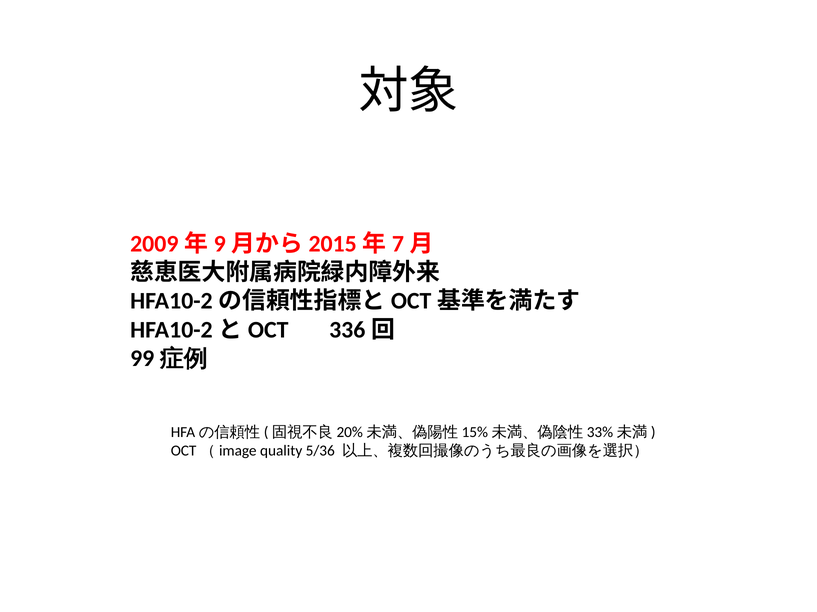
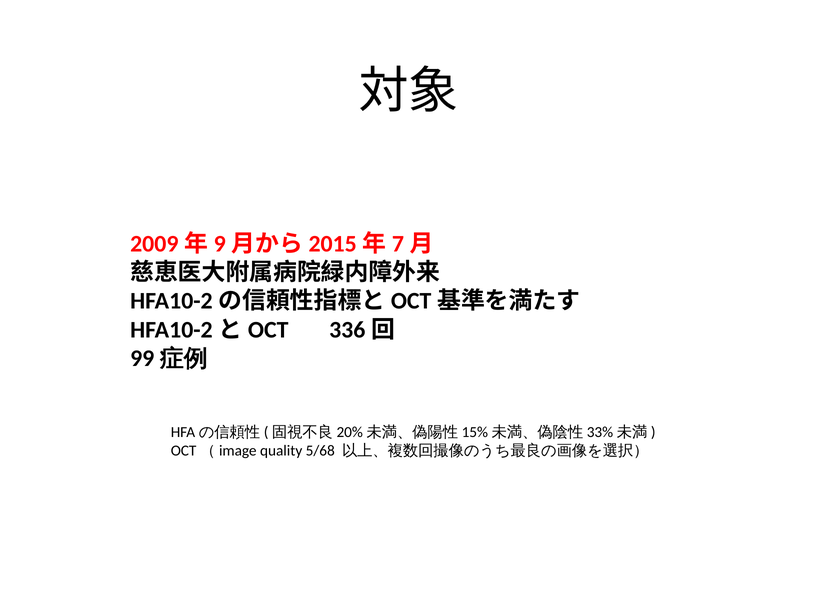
5/36: 5/36 -> 5/68 (320, 451)
